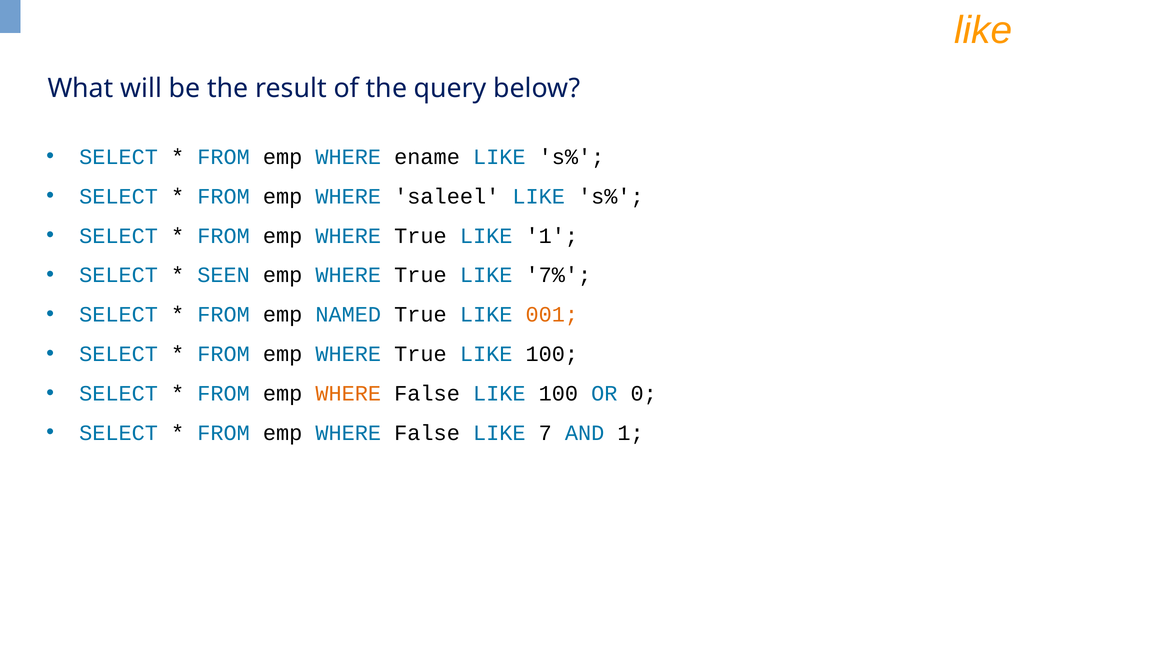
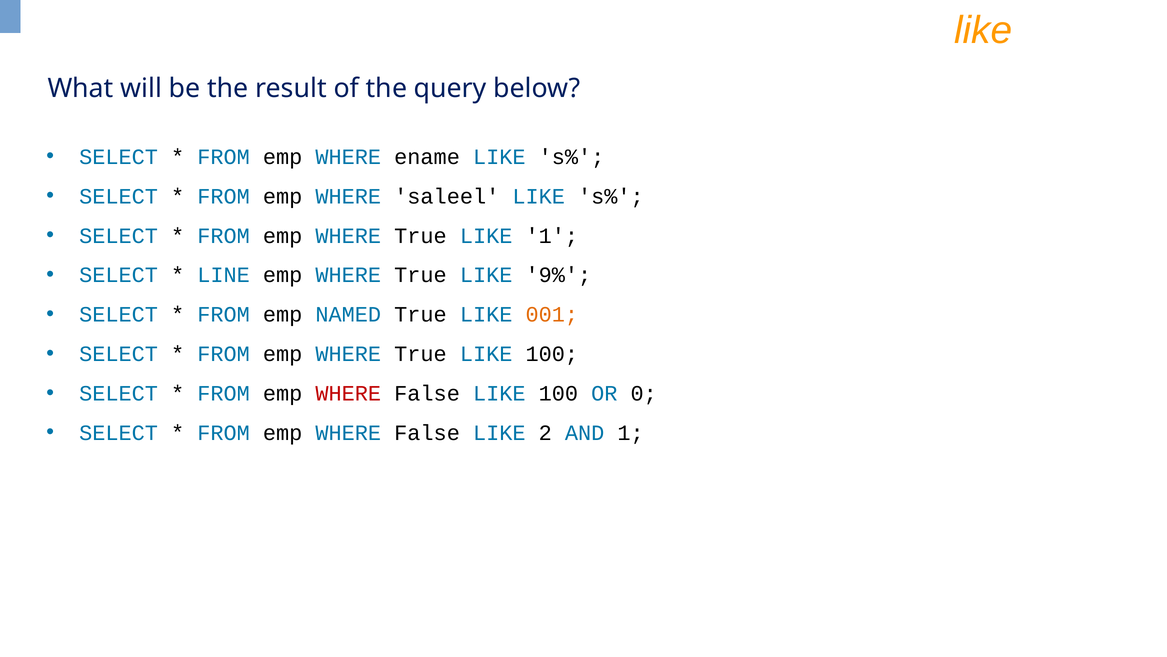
SEEN: SEEN -> LINE (224, 275)
7%: 7% -> 9% (558, 275)
WHERE colour: orange -> red (348, 393)
7: 7 -> 2 (545, 433)
